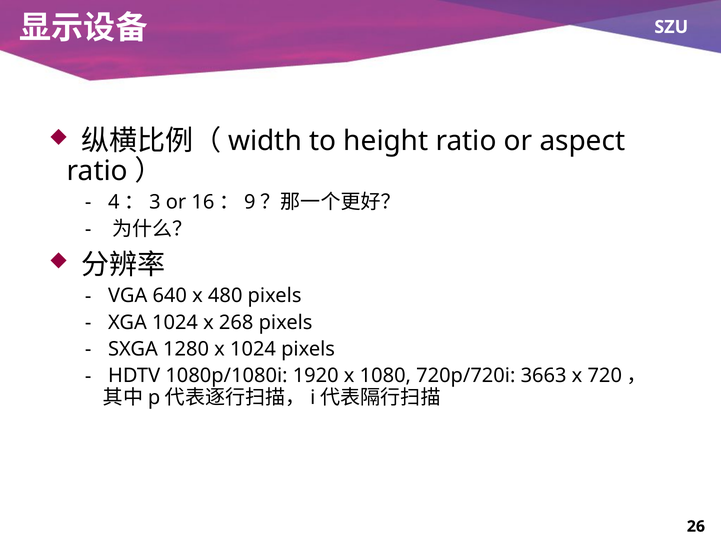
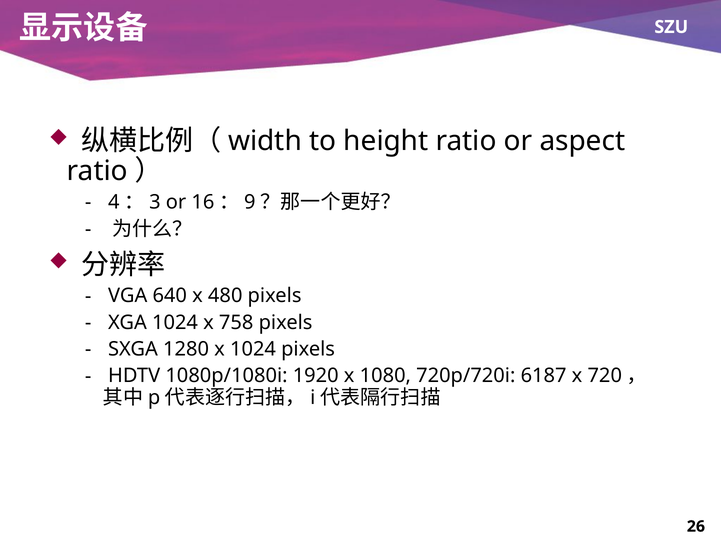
268: 268 -> 758 (236, 322)
3663: 3663 -> 6187 (544, 376)
